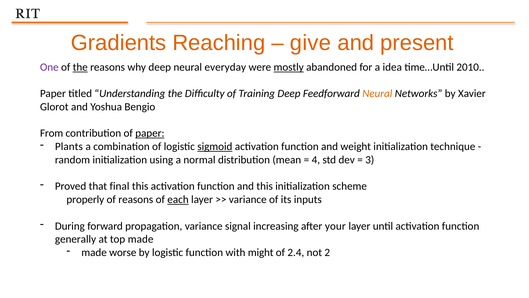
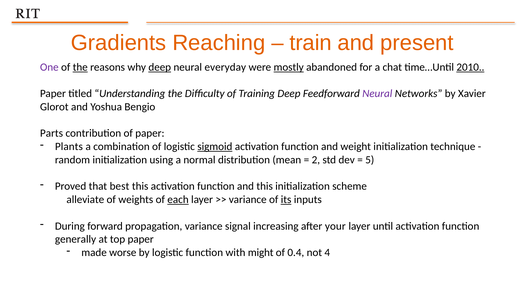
give: give -> train (311, 43)
deep underline: none -> present (160, 67)
idea: idea -> chat (392, 67)
2010 underline: none -> present (470, 67)
Neural colour: orange -> purple (377, 93)
From: From -> Parts (52, 133)
paper underline: present -> none (150, 133)
4: 4 -> 2 (316, 160)
3: 3 -> 5 (370, 160)
final: final -> best (119, 186)
properly: properly -> alleviate (85, 199)
of reasons: reasons -> weights (136, 199)
its underline: none -> present (286, 199)
top made: made -> paper (141, 239)
2.4: 2.4 -> 0.4 (296, 252)
2: 2 -> 4 (327, 252)
